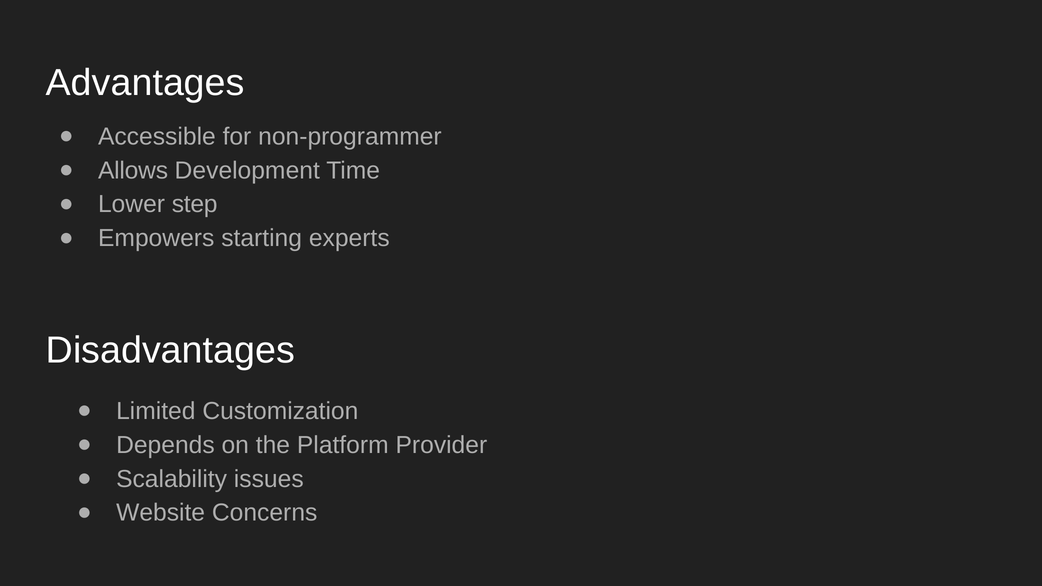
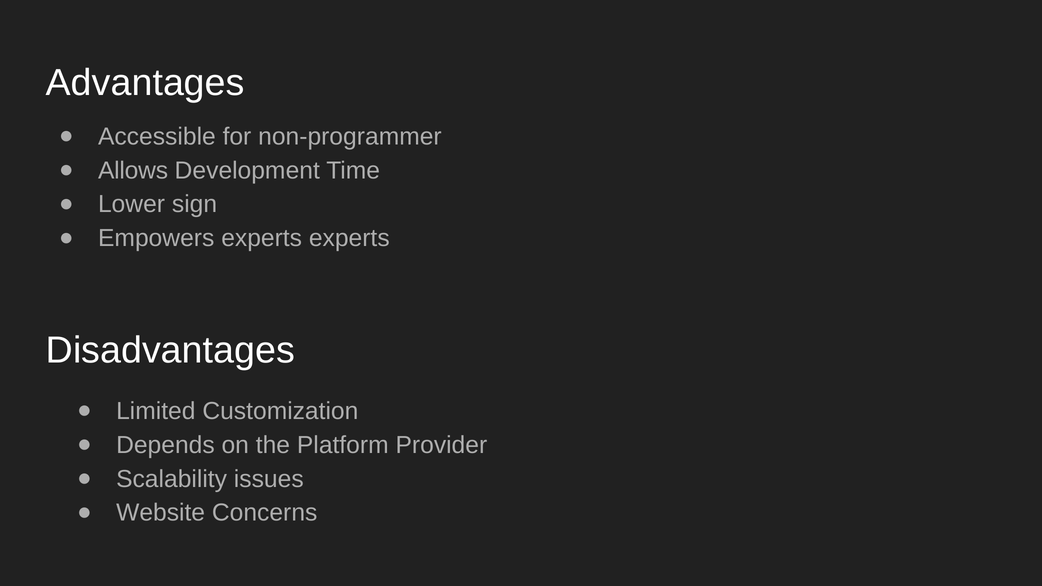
step: step -> sign (195, 204)
Empowers starting: starting -> experts (262, 238)
